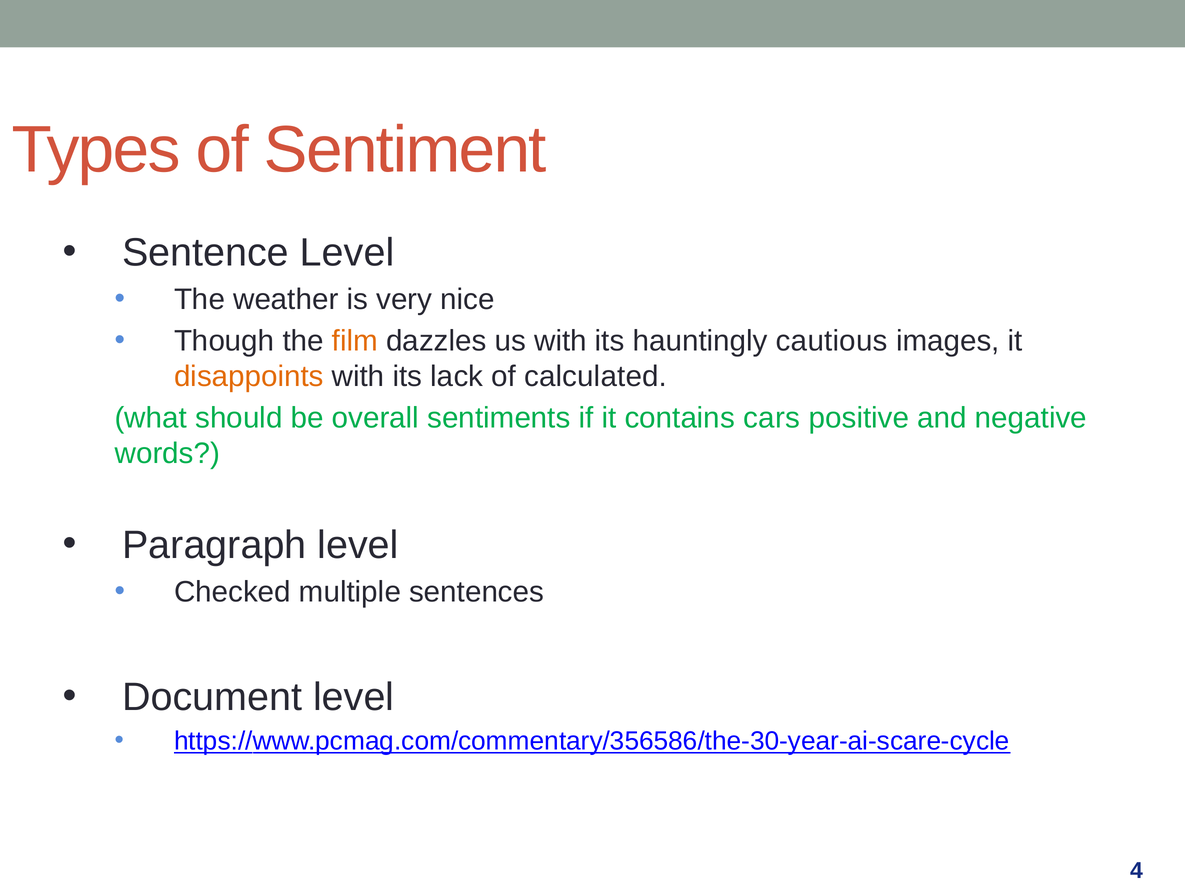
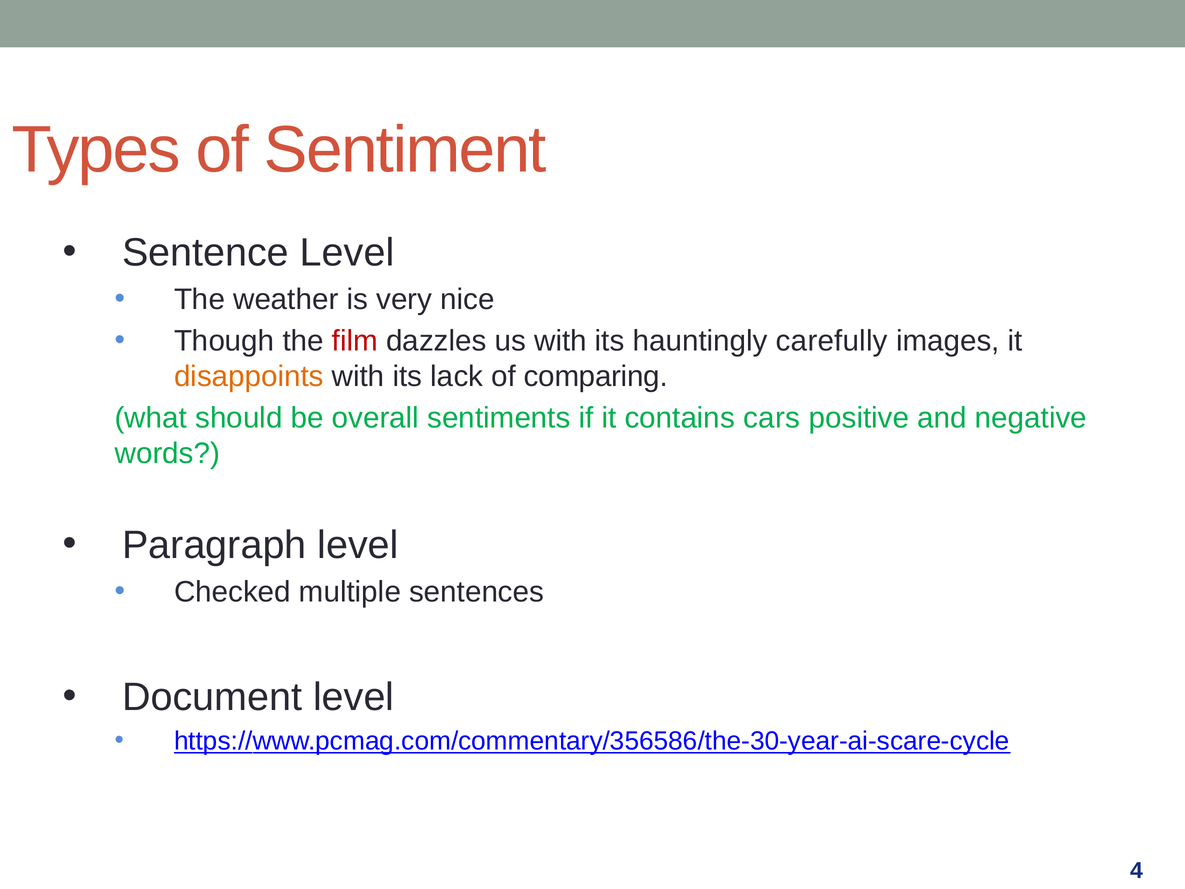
film colour: orange -> red (355, 341)
cautious: cautious -> carefully (832, 341)
calculated: calculated -> comparing (596, 376)
